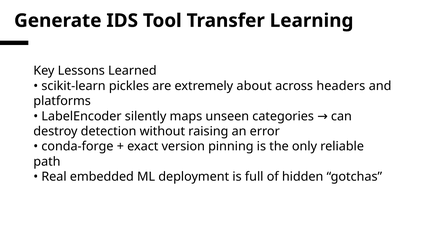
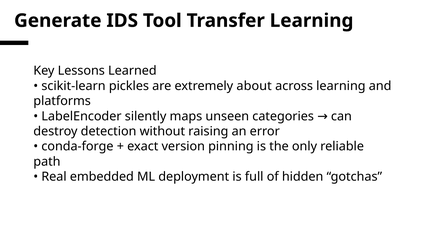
across headers: headers -> learning (341, 86)
